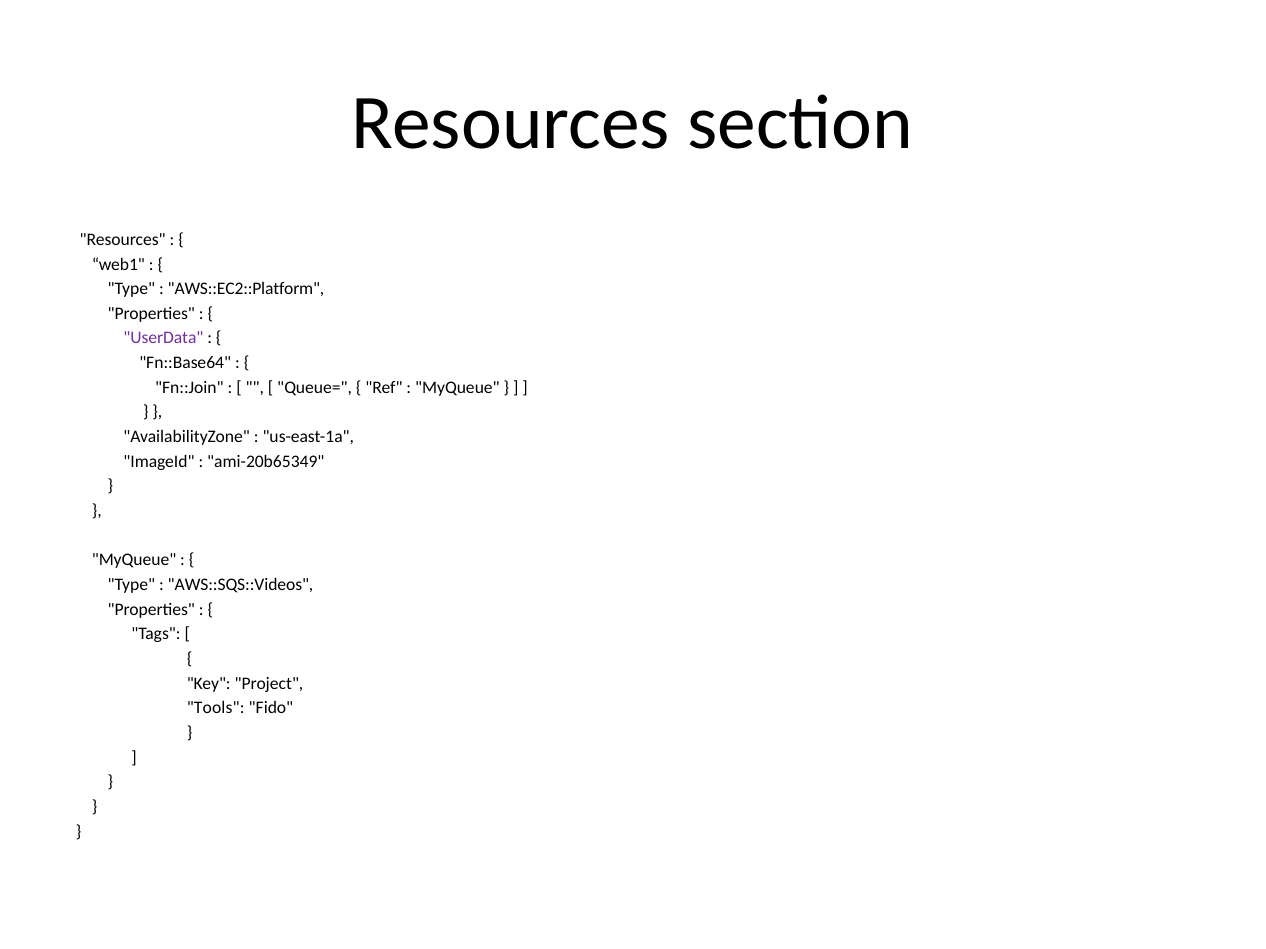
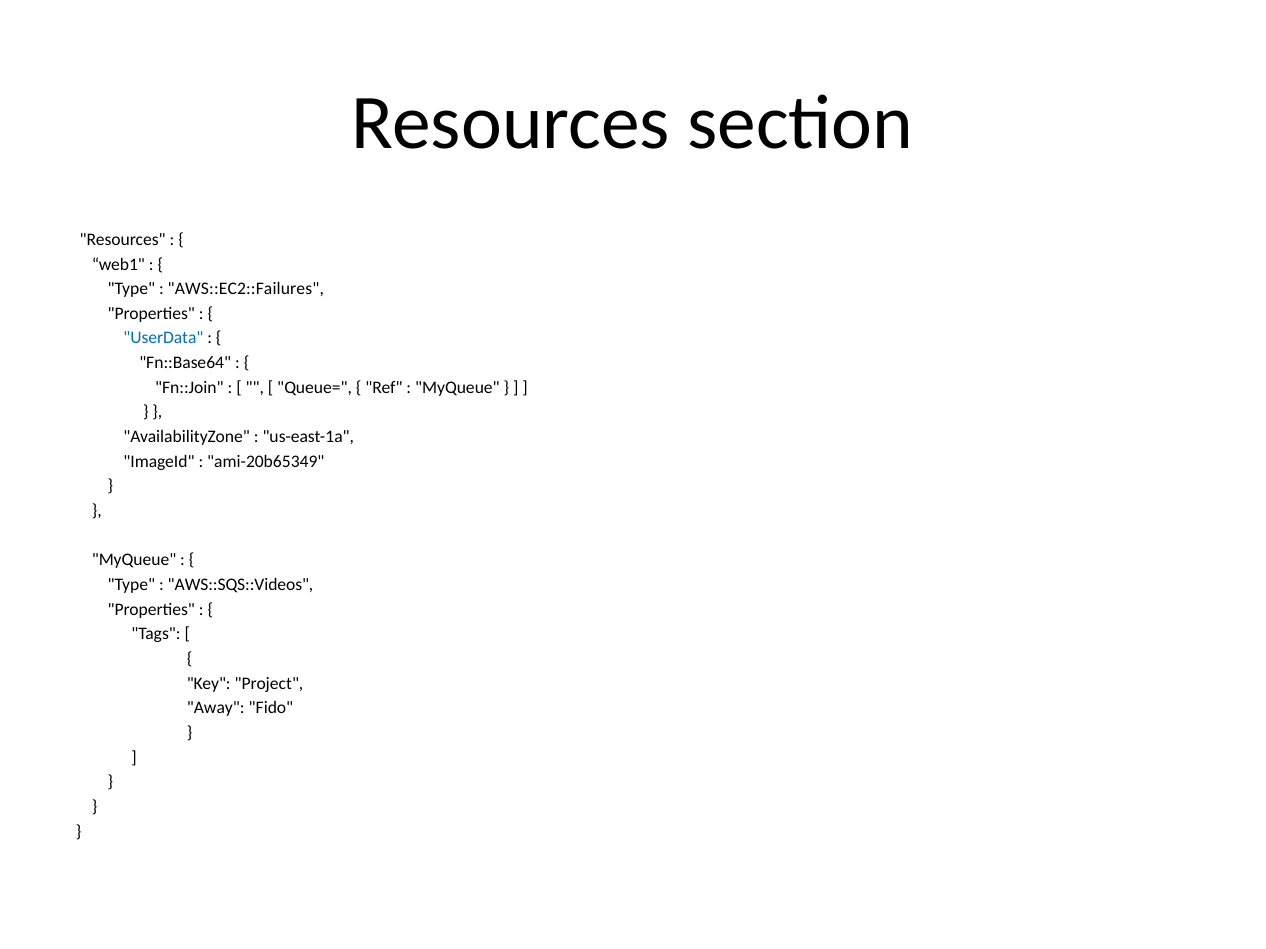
AWS::EC2::Platform: AWS::EC2::Platform -> AWS::EC2::Failures (246, 289)
UserData colour: purple -> blue (163, 338)
Tools: Tools -> Away (216, 708)
